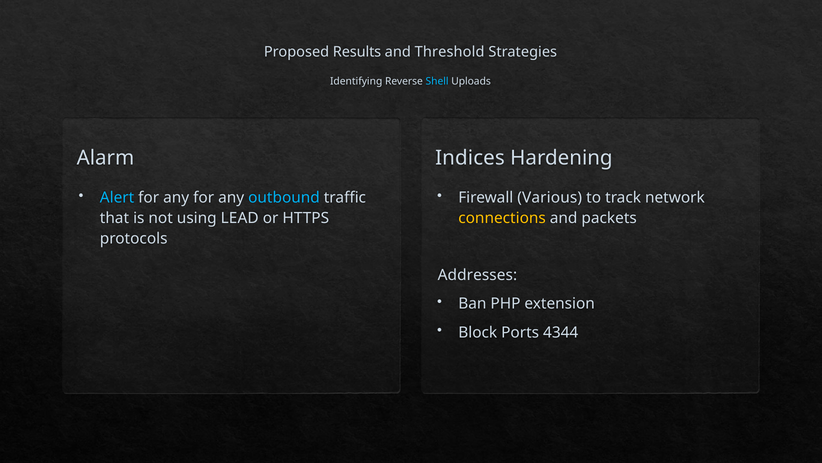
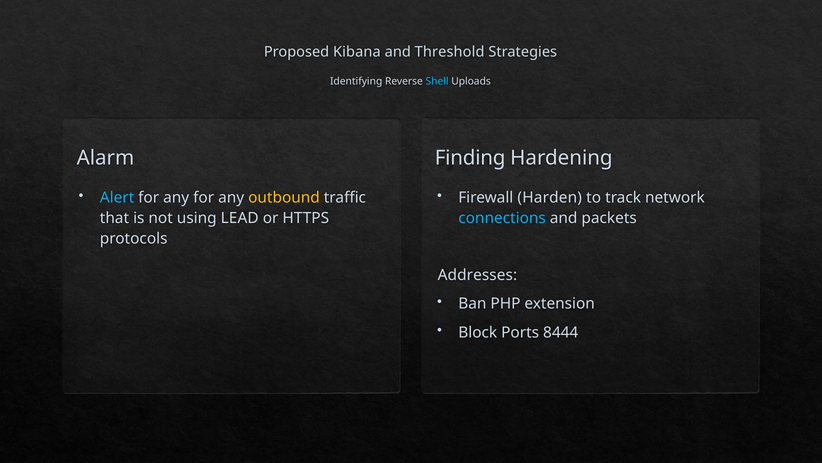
Results: Results -> Kibana (357, 52)
Indices: Indices -> Finding (470, 158)
outbound colour: light blue -> yellow (284, 197)
Various: Various -> Harden (550, 197)
connections colour: yellow -> light blue (502, 218)
4344: 4344 -> 8444 (561, 332)
